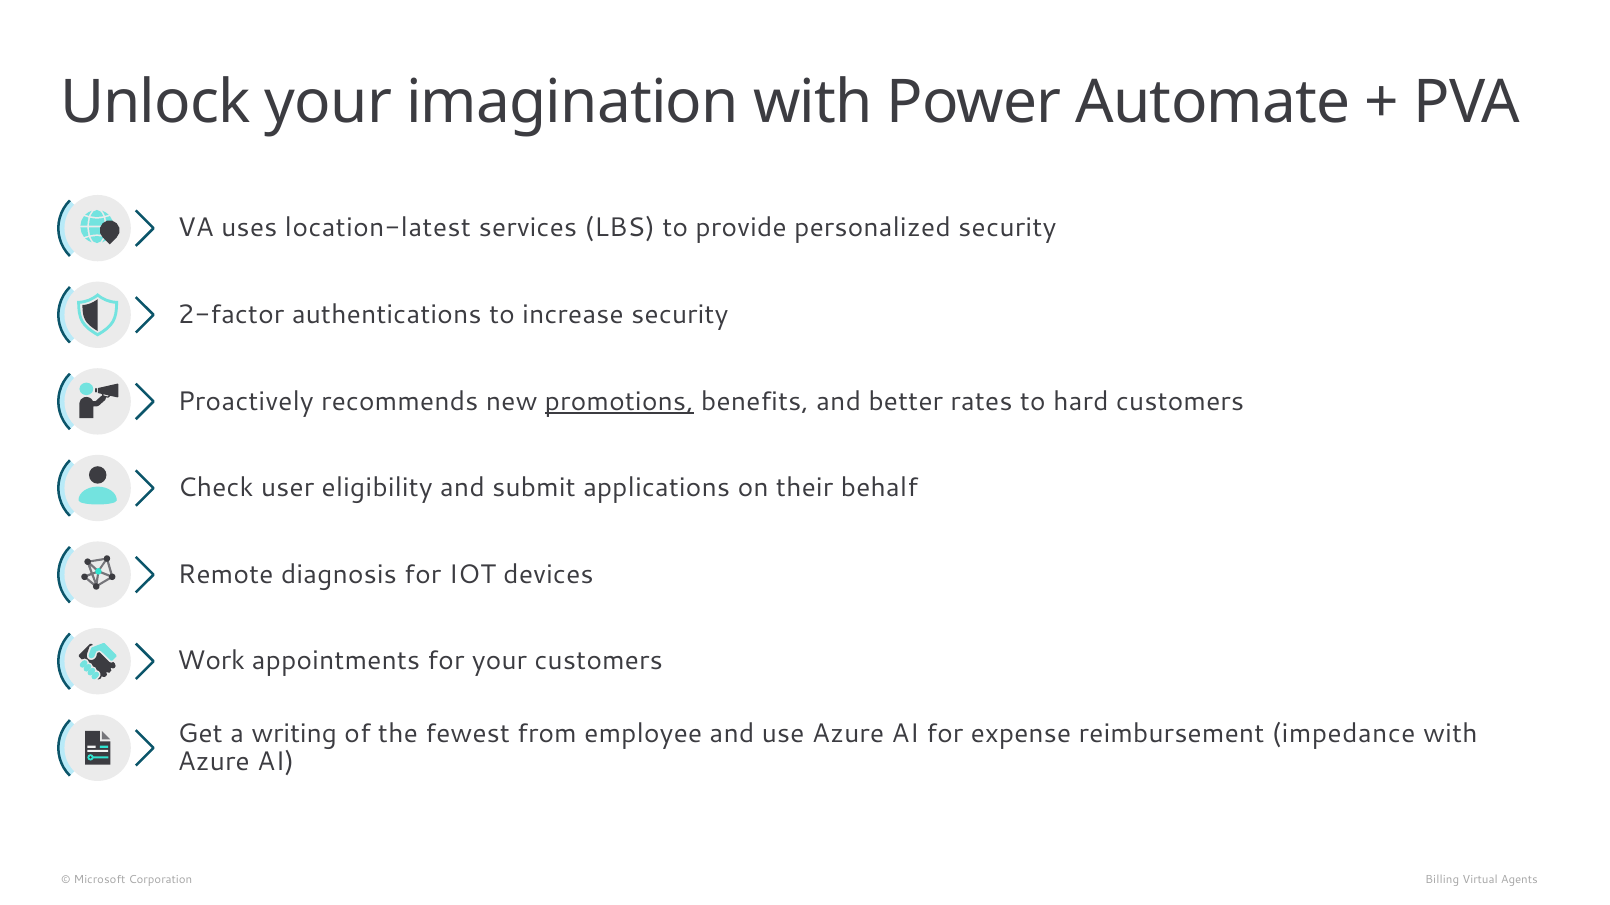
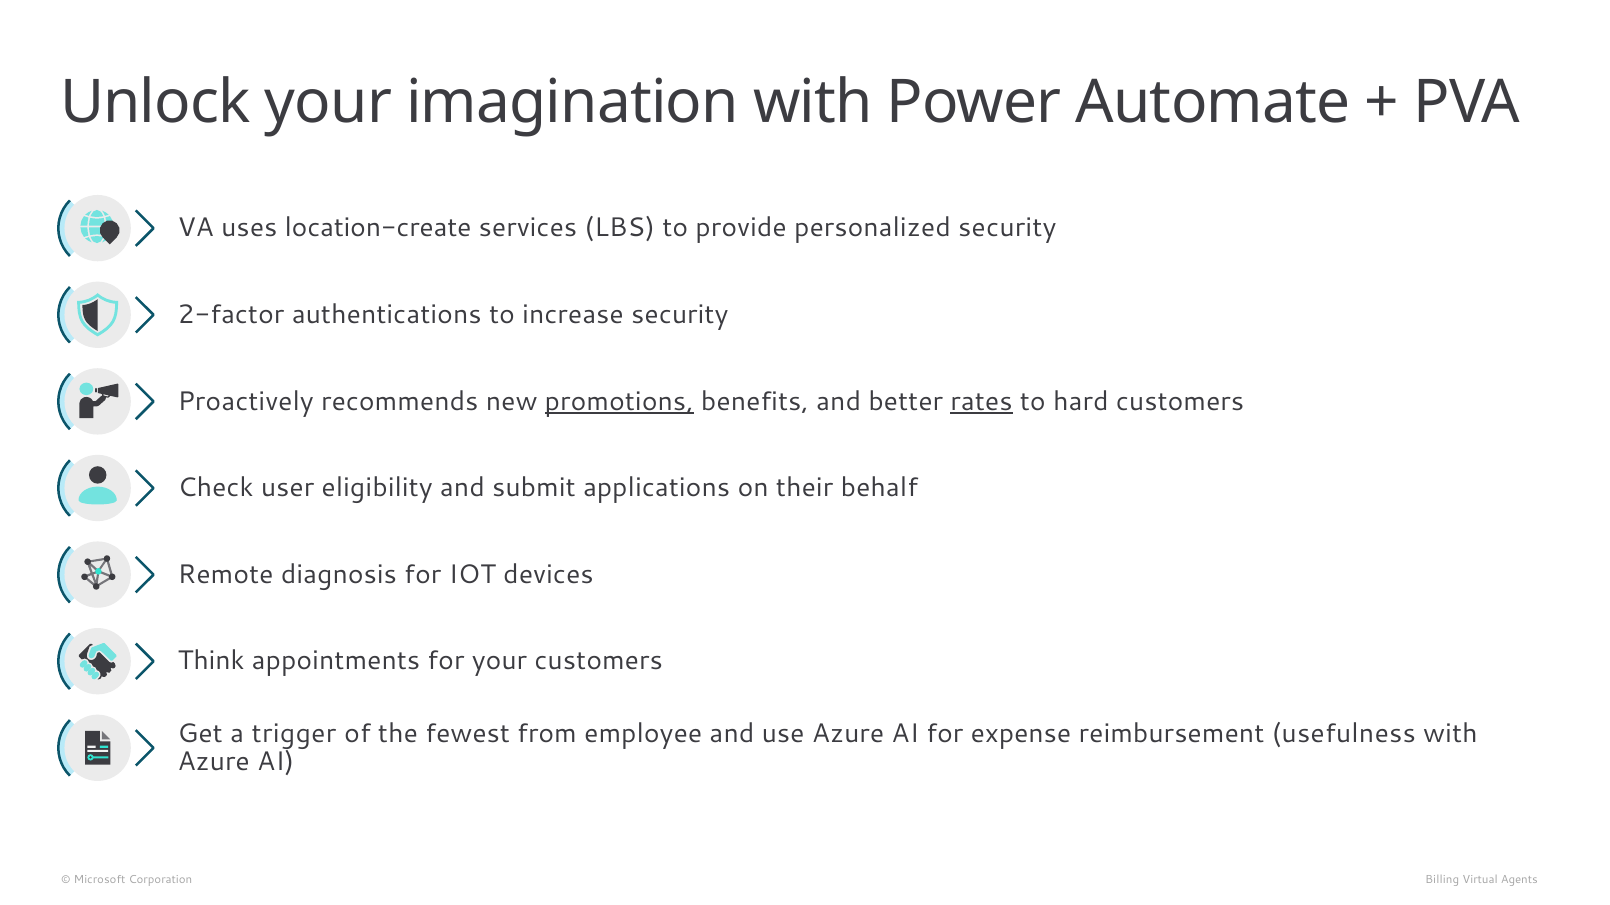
location-latest: location-latest -> location-create (378, 228)
rates underline: none -> present (981, 402)
Work: Work -> Think (211, 661)
writing: writing -> trigger (294, 734)
impedance: impedance -> usefulness (1344, 734)
